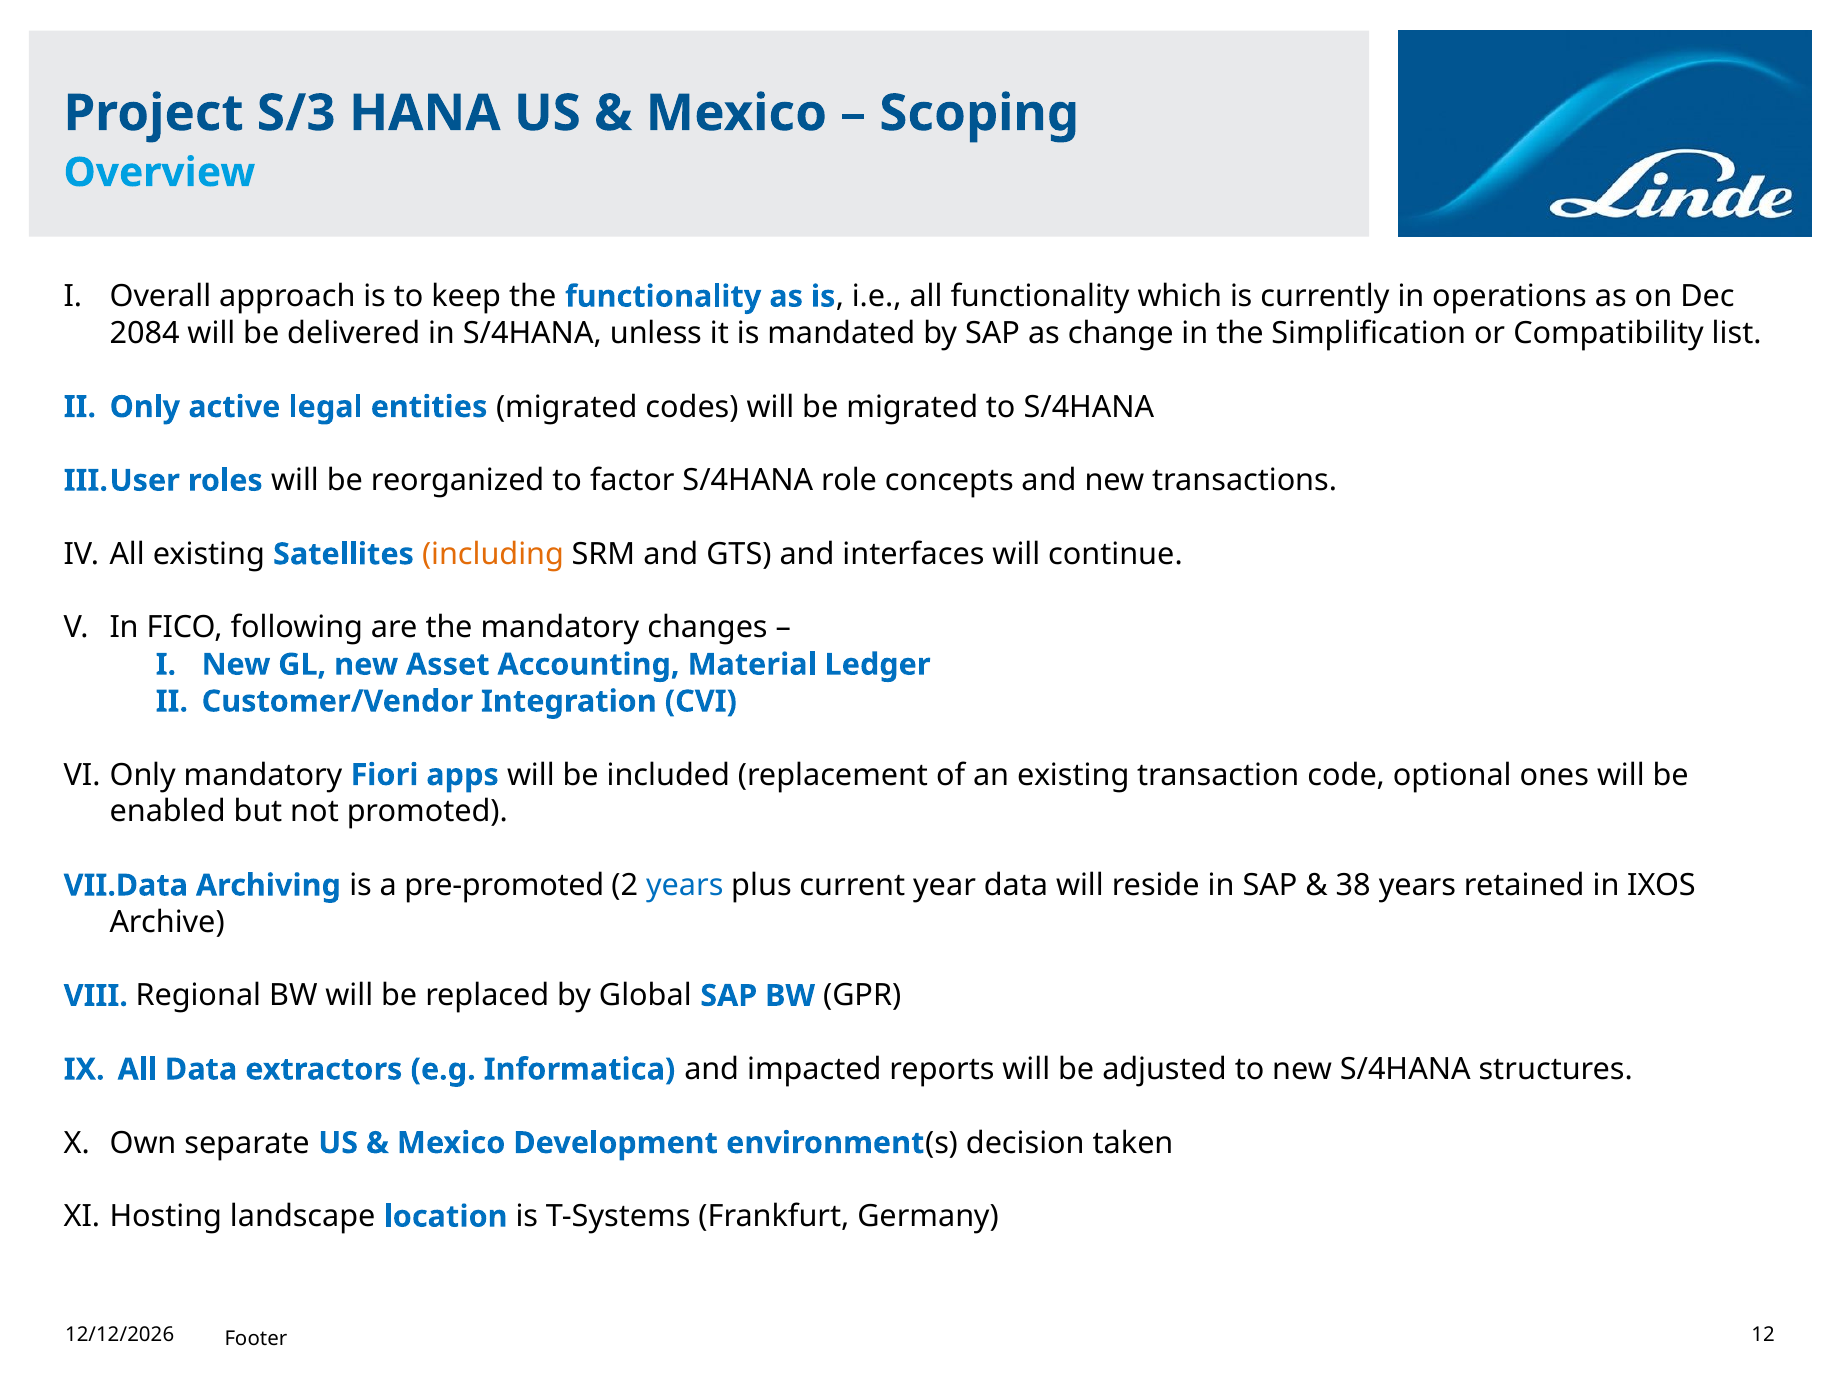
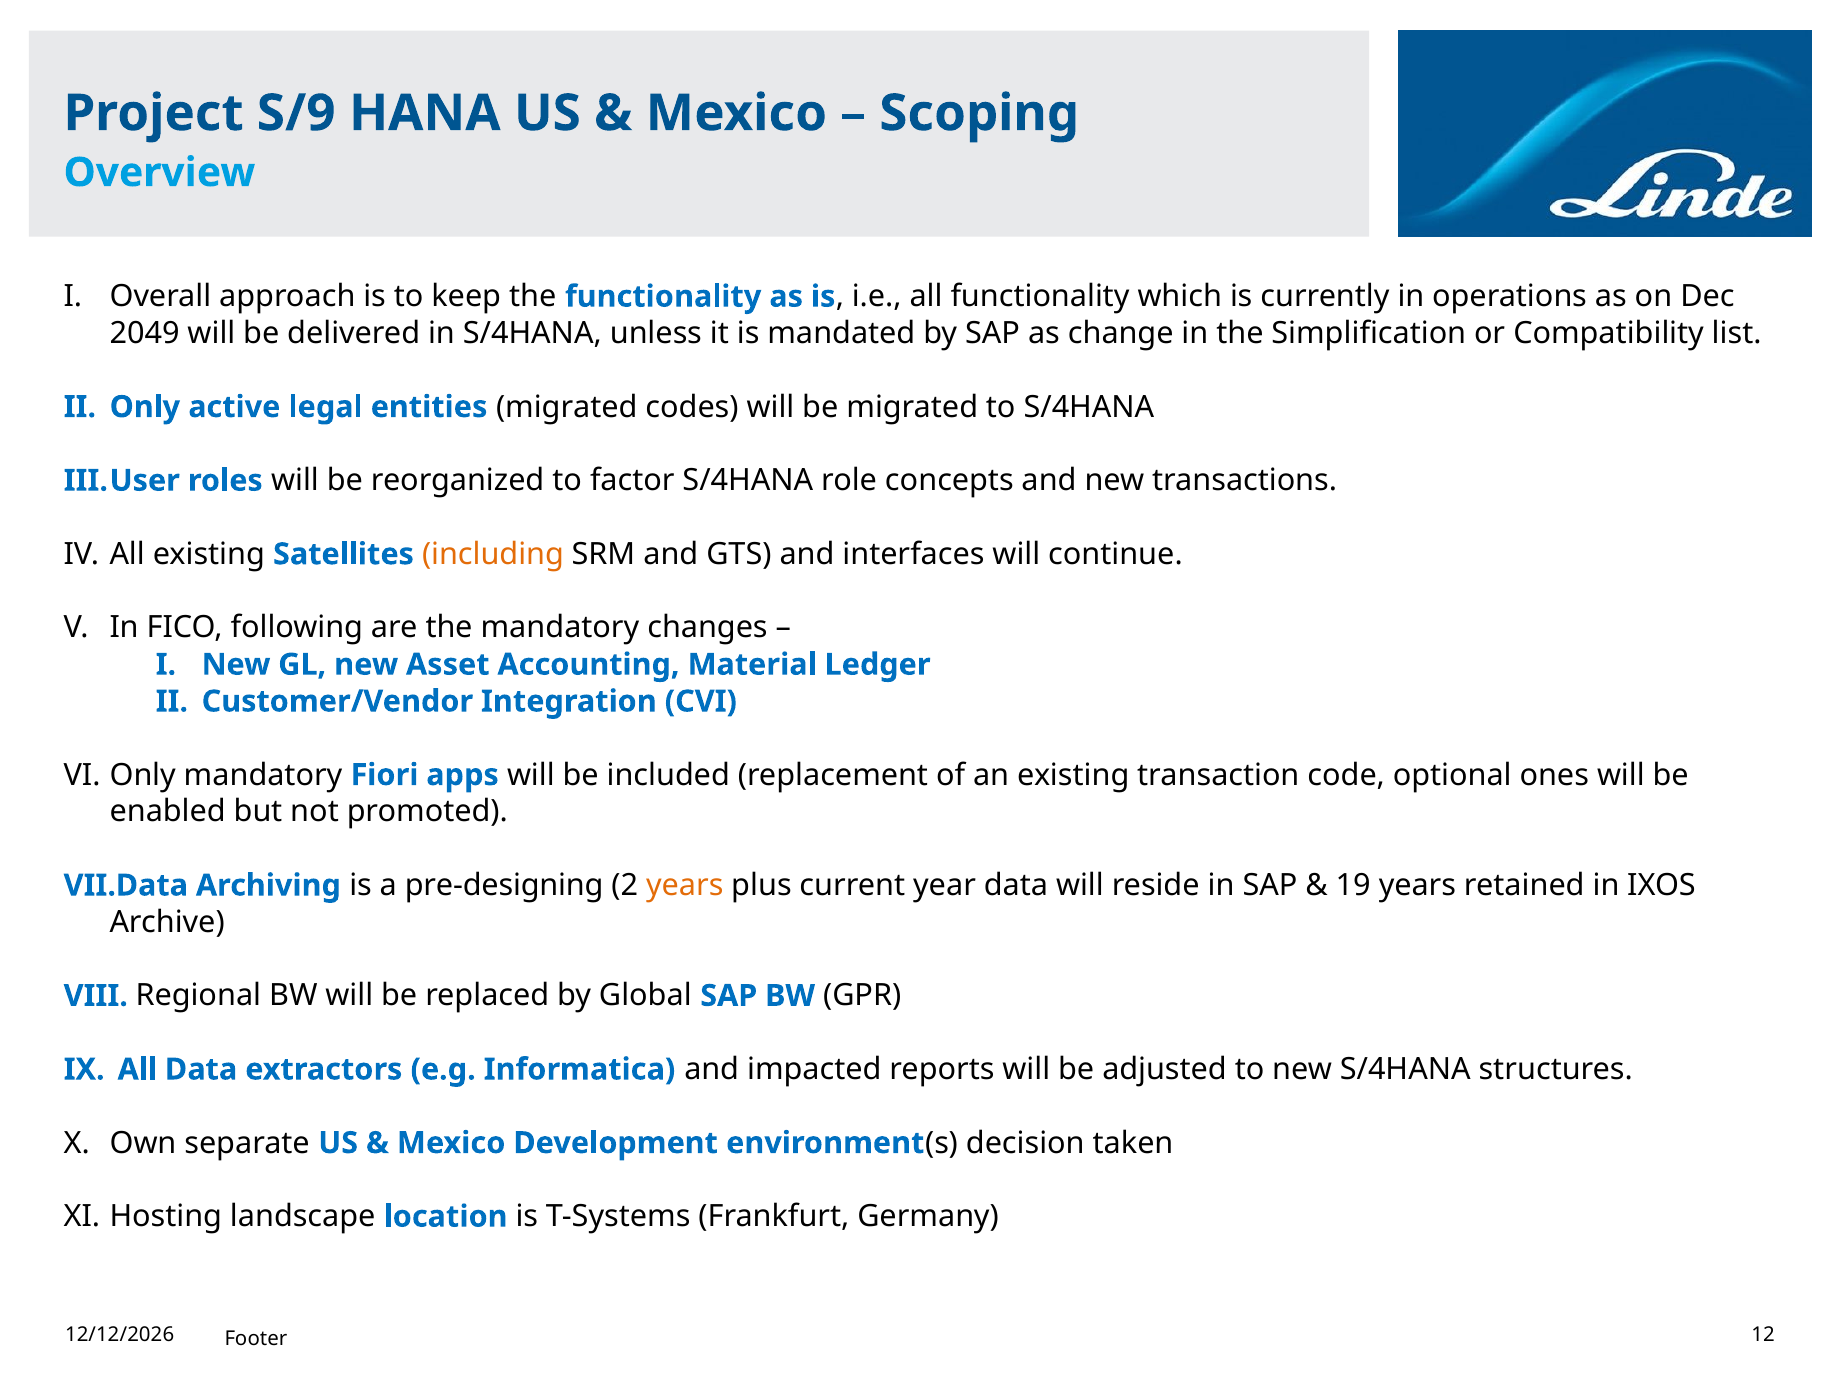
S/3: S/3 -> S/9 (296, 113)
2084: 2084 -> 2049 (145, 333)
pre-promoted: pre-promoted -> pre-designing (504, 885)
years colour: blue -> orange (685, 885)
38: 38 -> 19 (1353, 885)
